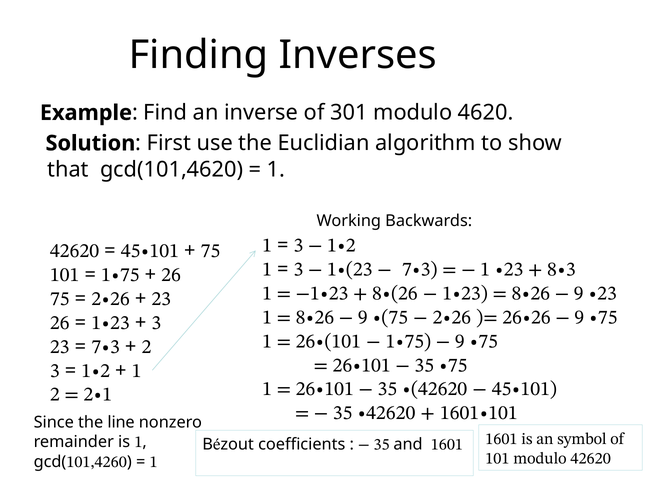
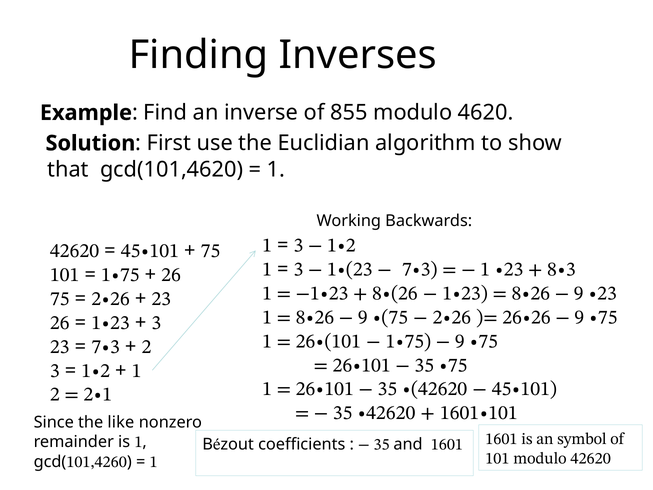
301: 301 -> 855 (349, 113)
line: line -> like (121, 422)
